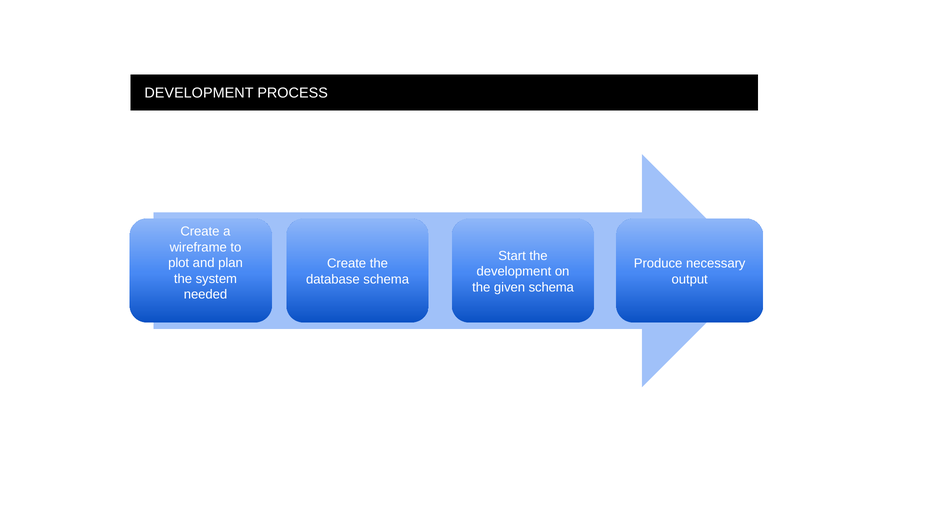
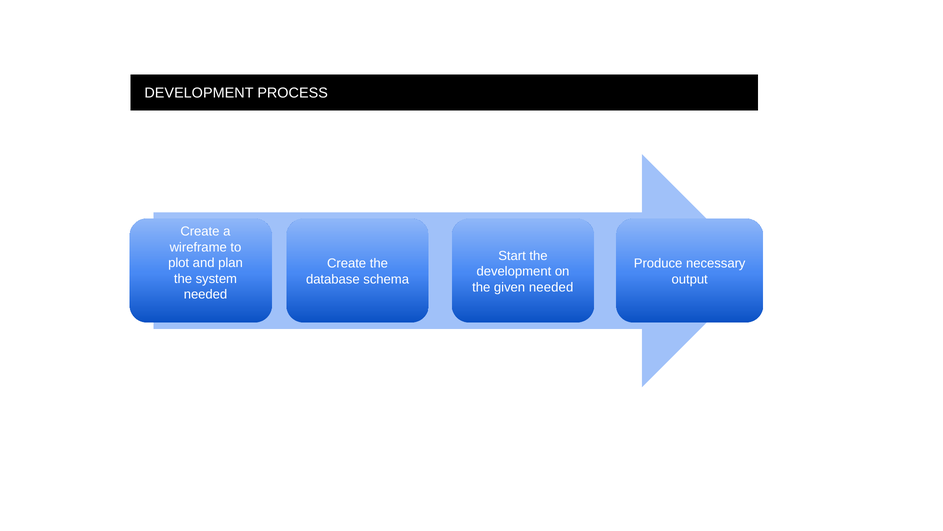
given schema: schema -> needed (551, 287)
